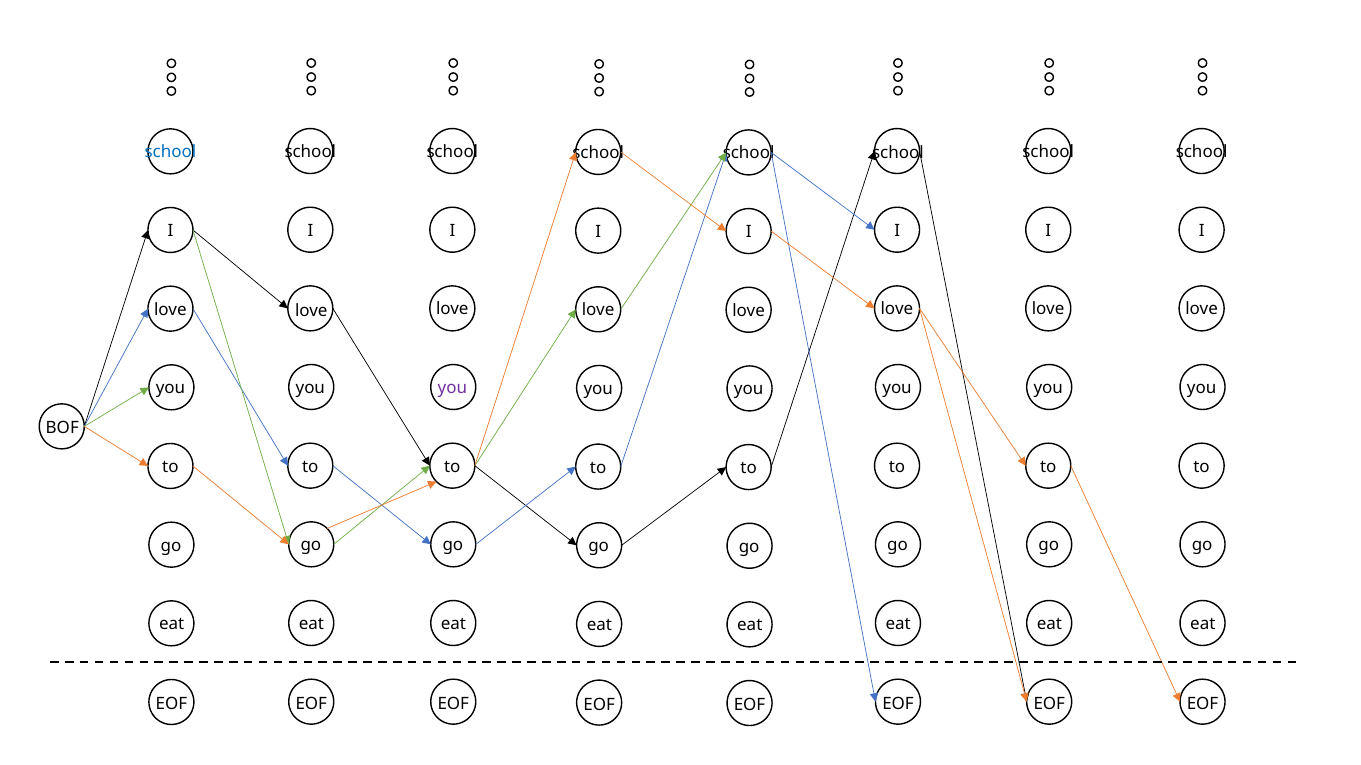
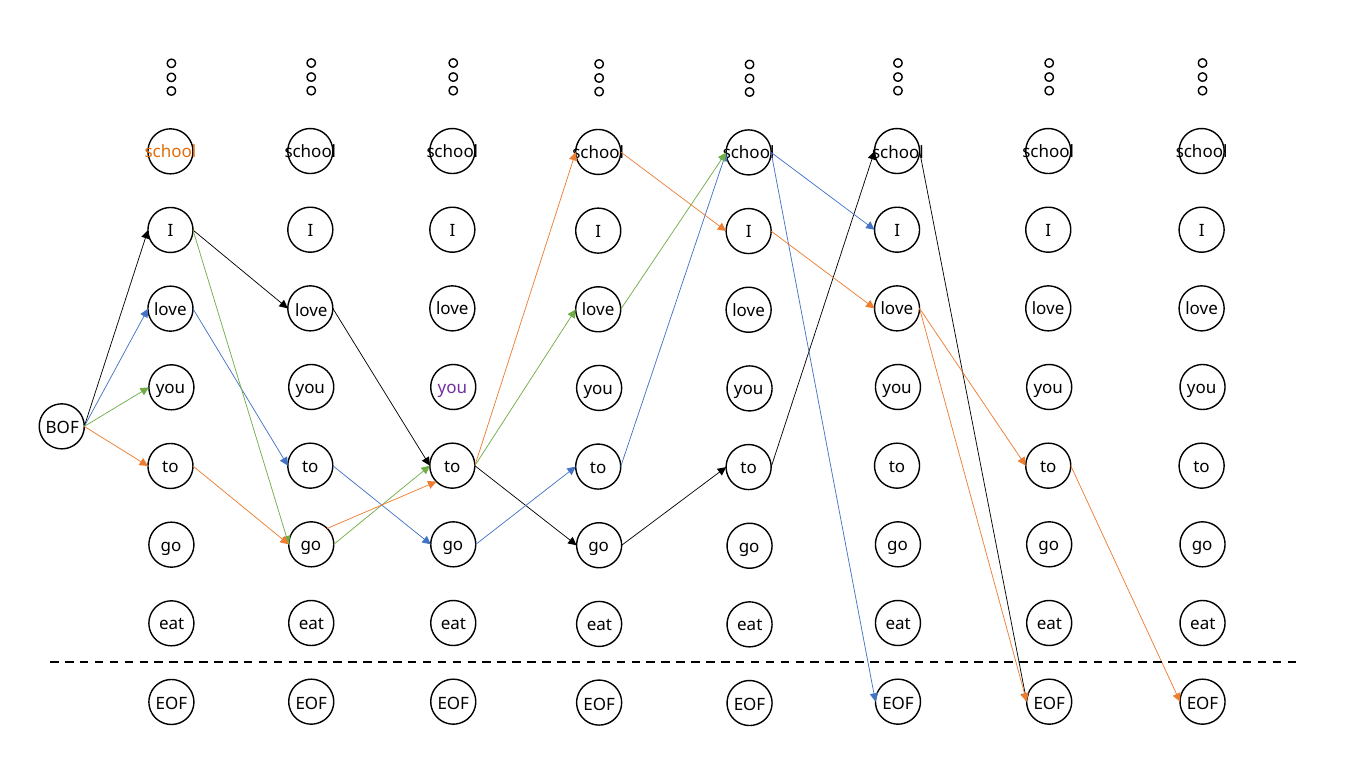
school colour: blue -> orange (170, 152)
